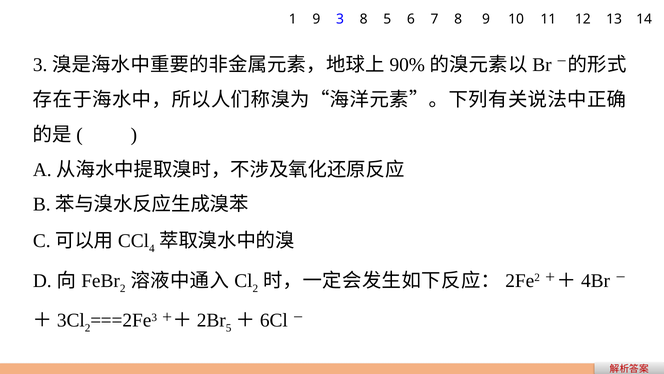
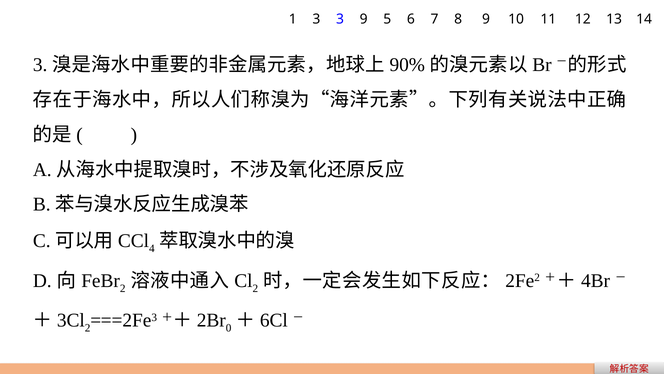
1 9: 9 -> 3 (316, 19)
3 8: 8 -> 9 (364, 19)
5: 5 -> 0 (229, 328)
